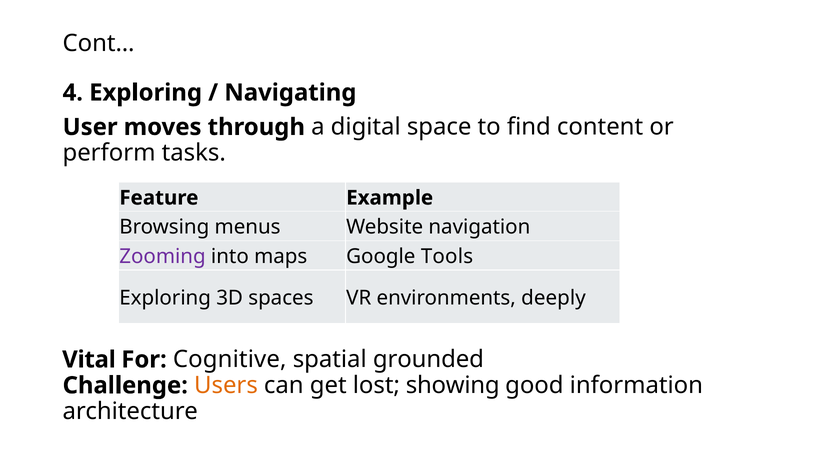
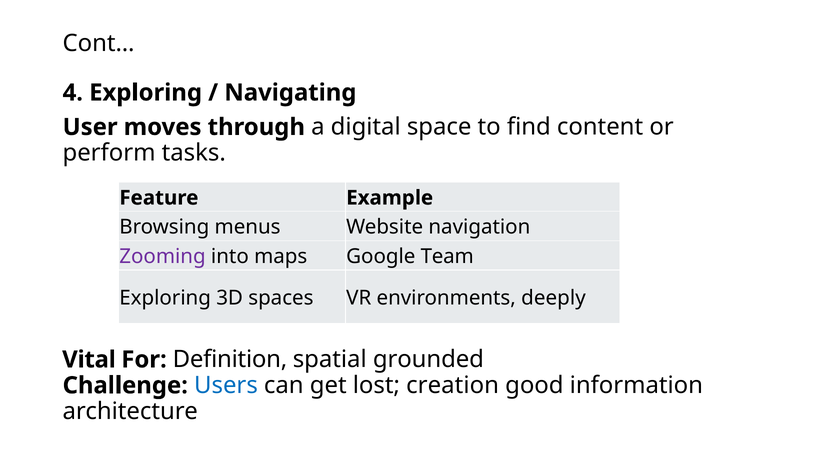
Tools: Tools -> Team (447, 256)
Cognitive: Cognitive -> Definition (230, 359)
Users colour: orange -> blue (226, 385)
showing: showing -> creation (453, 385)
